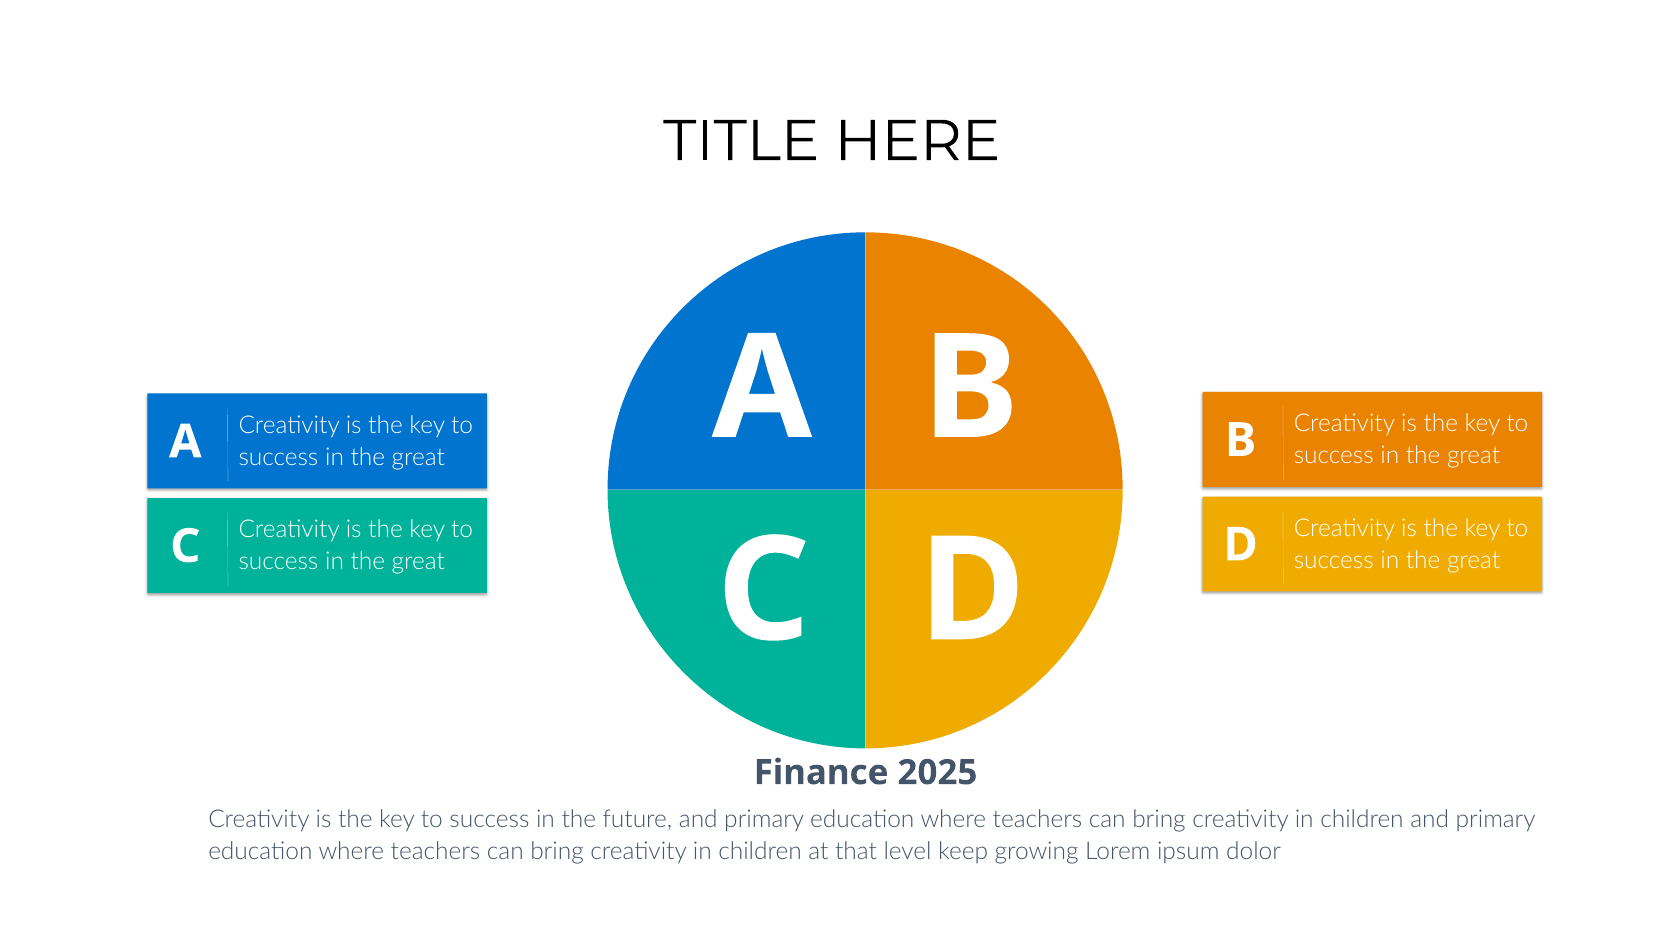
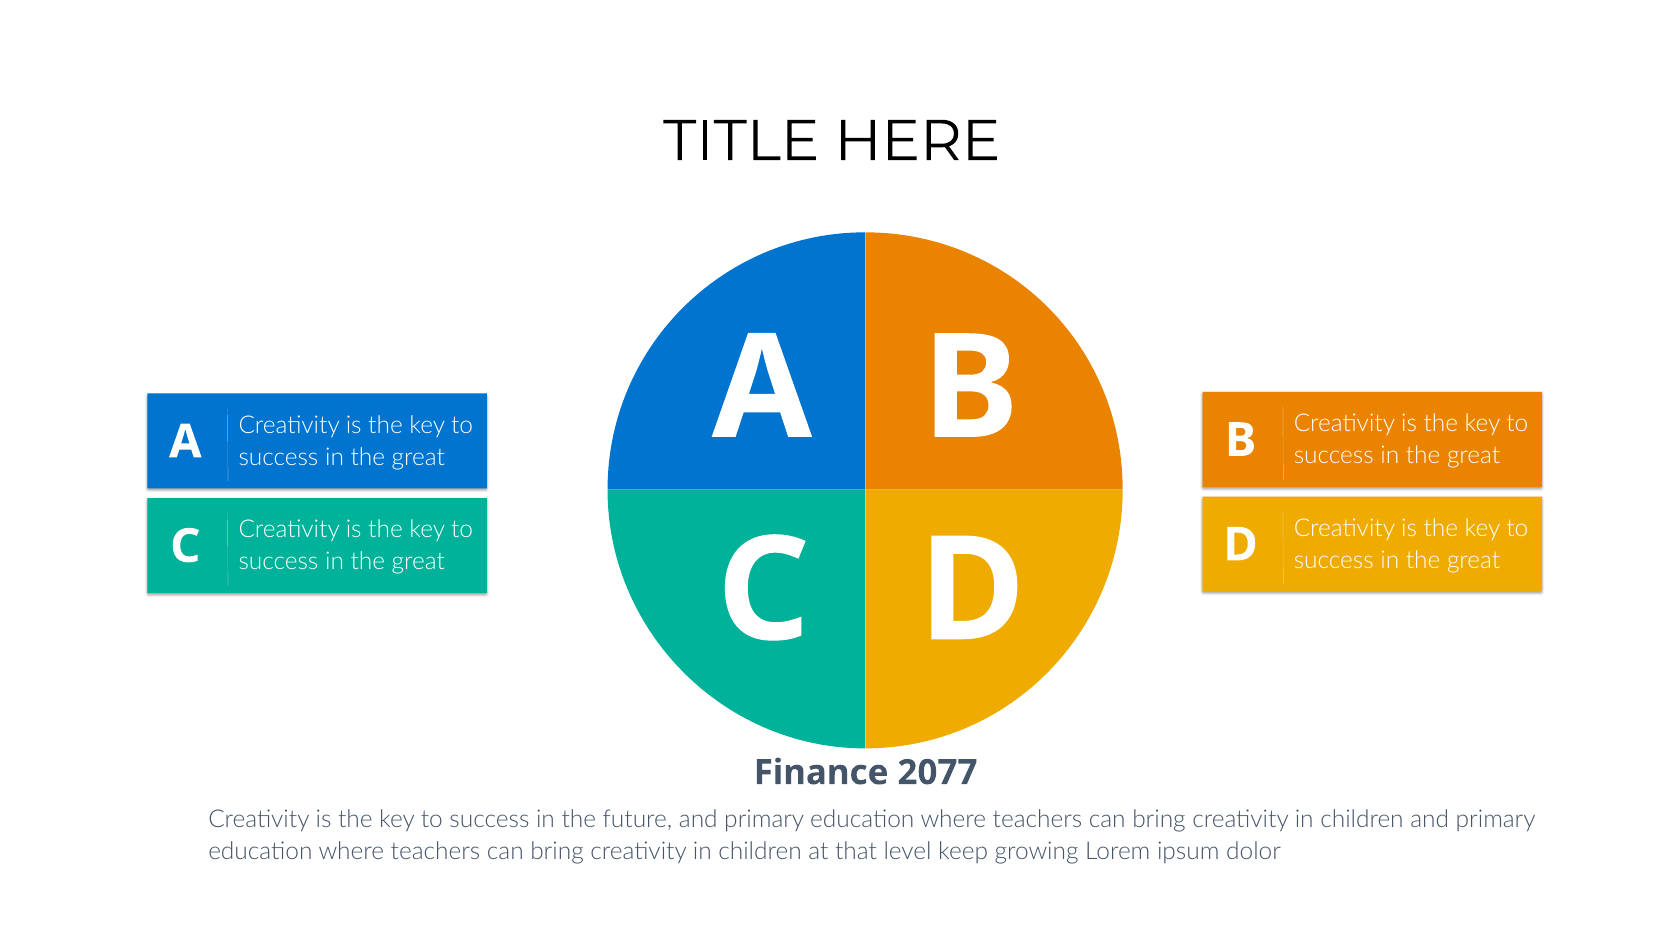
2025: 2025 -> 2077 (937, 773)
